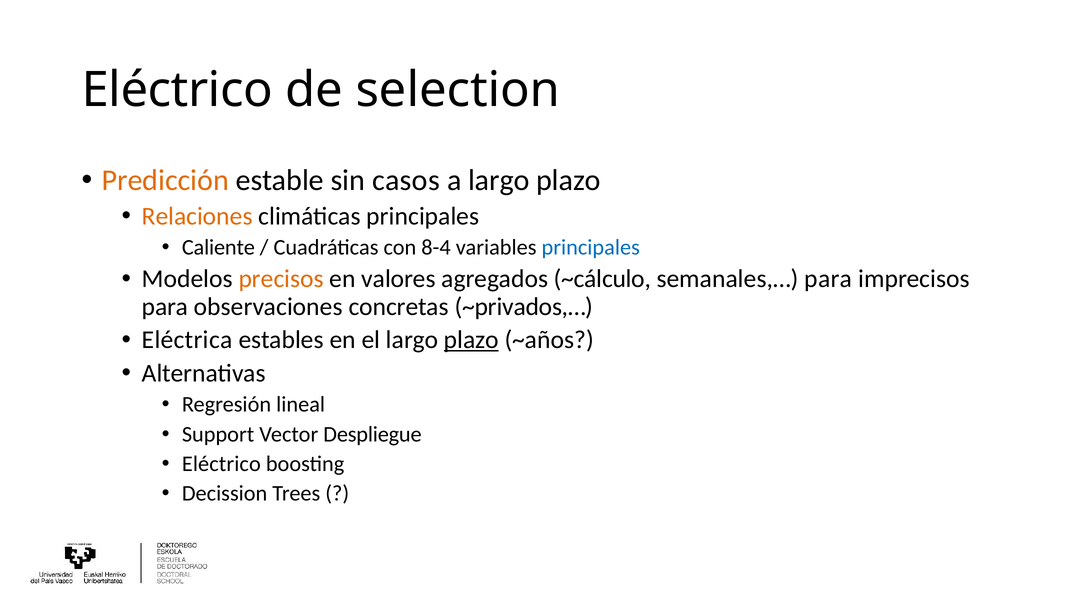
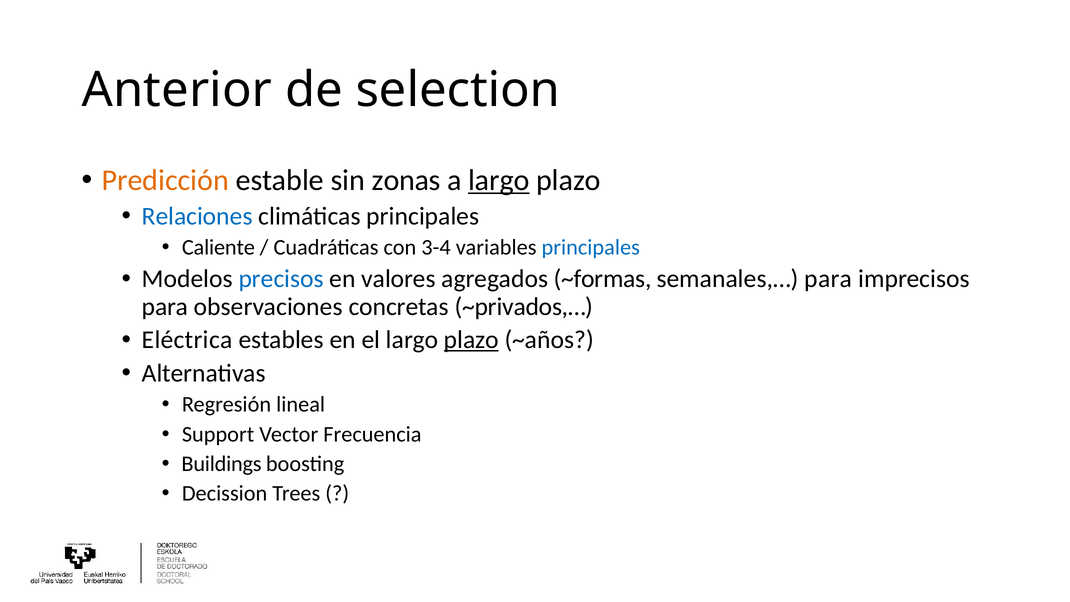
Eléctrico: Eléctrico -> Anterior (177, 90)
casos: casos -> zonas (406, 180)
largo underline: none -> present (499, 180)
Relaciones colour: orange -> blue (197, 216)
8-4: 8-4 -> 3-4 (436, 247)
precisos colour: orange -> blue (281, 279)
~cálculo: ~cálculo -> ~formas (603, 279)
Despliegue: Despliegue -> Frecuencia (372, 434)
Eléctrico: Eléctrico -> Buildings (221, 464)
